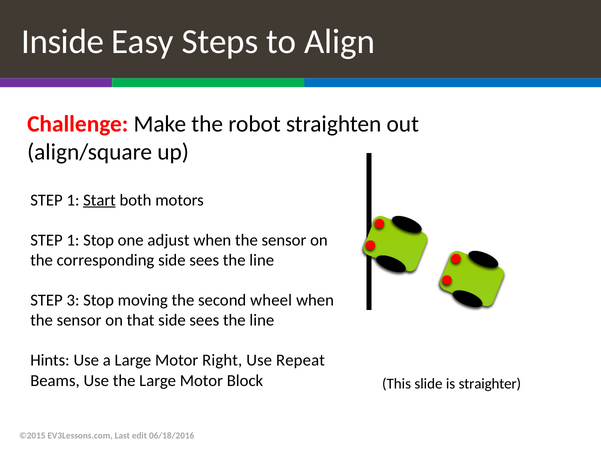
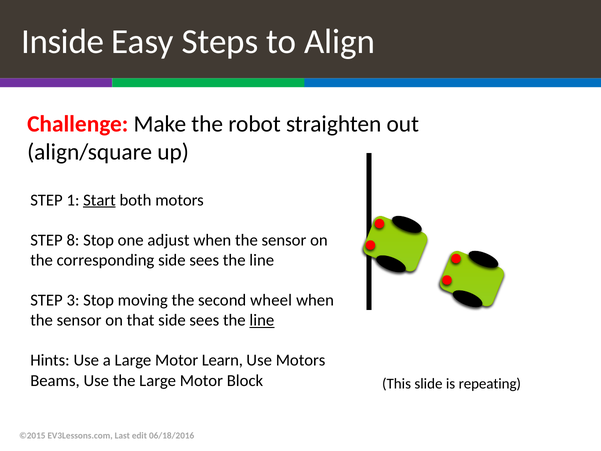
1: 1 -> 8 (73, 240)
line underline: none -> present (262, 320)
Right: Right -> Learn (222, 360)
Use Repeat: Repeat -> Motors (301, 360)
straighter: straighter -> repeating (490, 383)
